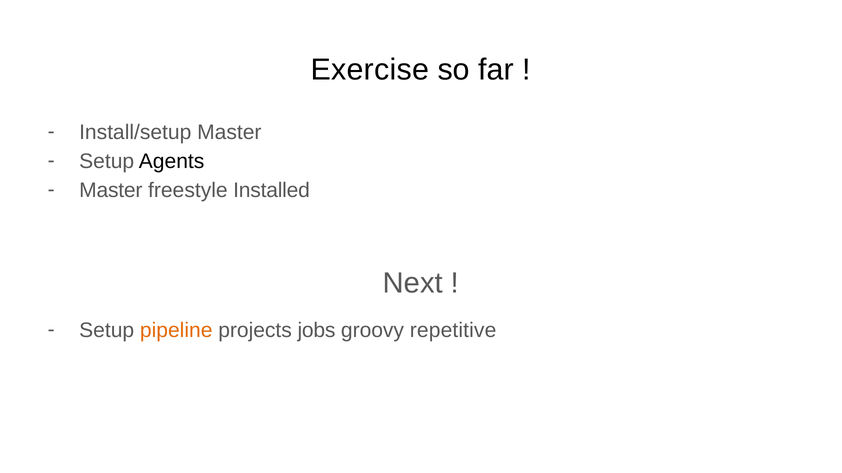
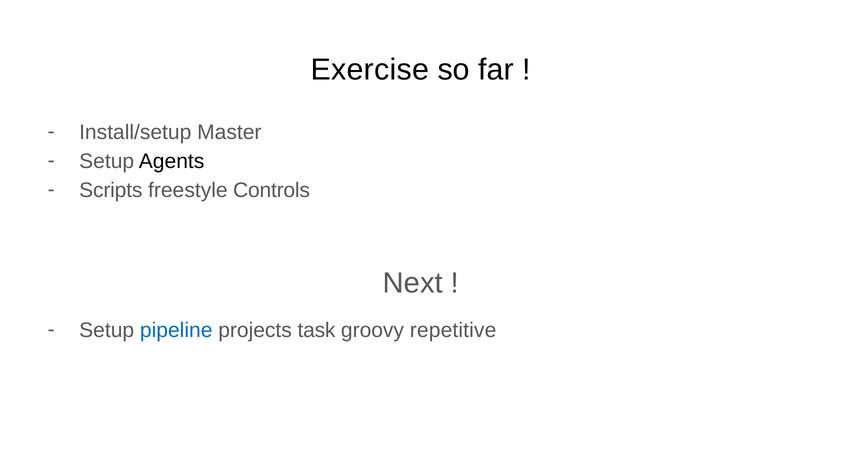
Master: Master -> Scripts (111, 190)
Installed: Installed -> Controls (272, 190)
pipeline colour: orange -> blue (176, 331)
jobs: jobs -> task (317, 331)
